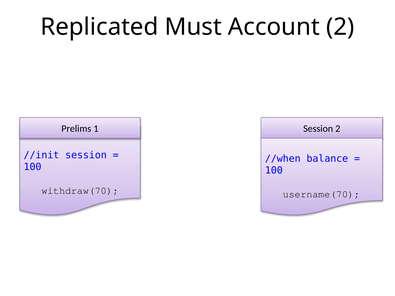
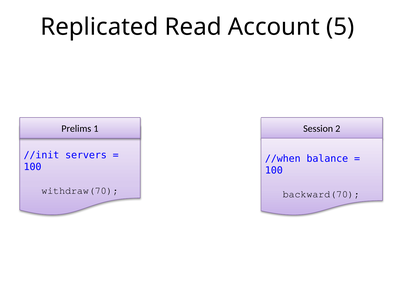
Must: Must -> Read (193, 27)
Account 2: 2 -> 5 (340, 27)
//init session: session -> servers (86, 155)
username(70: username(70 -> backward(70 (321, 194)
